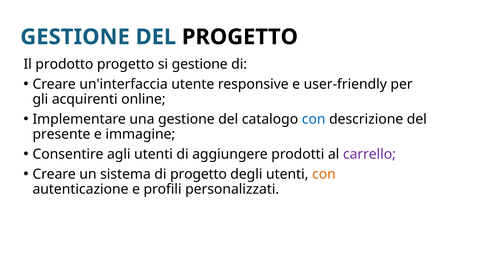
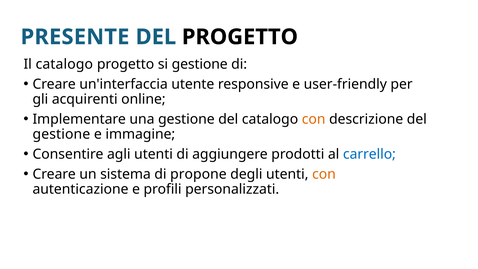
GESTIONE: GESTIONE -> PRESENTE (75, 37)
Il prodotto: prodotto -> catalogo (64, 64)
con colour: blue -> orange (314, 119)
presente: presente -> gestione (61, 134)
carrello colour: purple -> blue (369, 154)
di progetto: progetto -> propone (198, 174)
